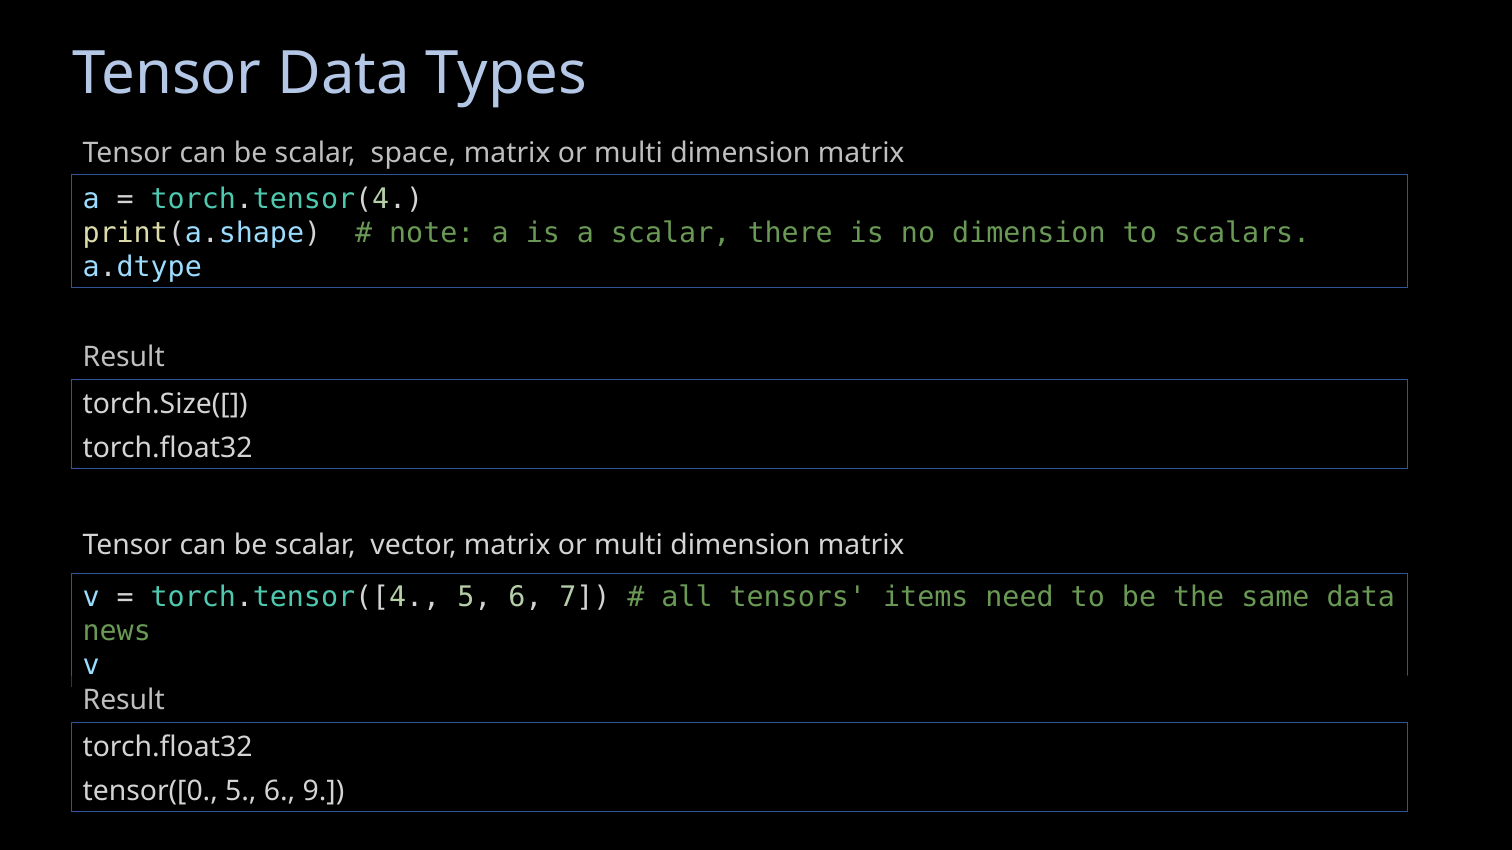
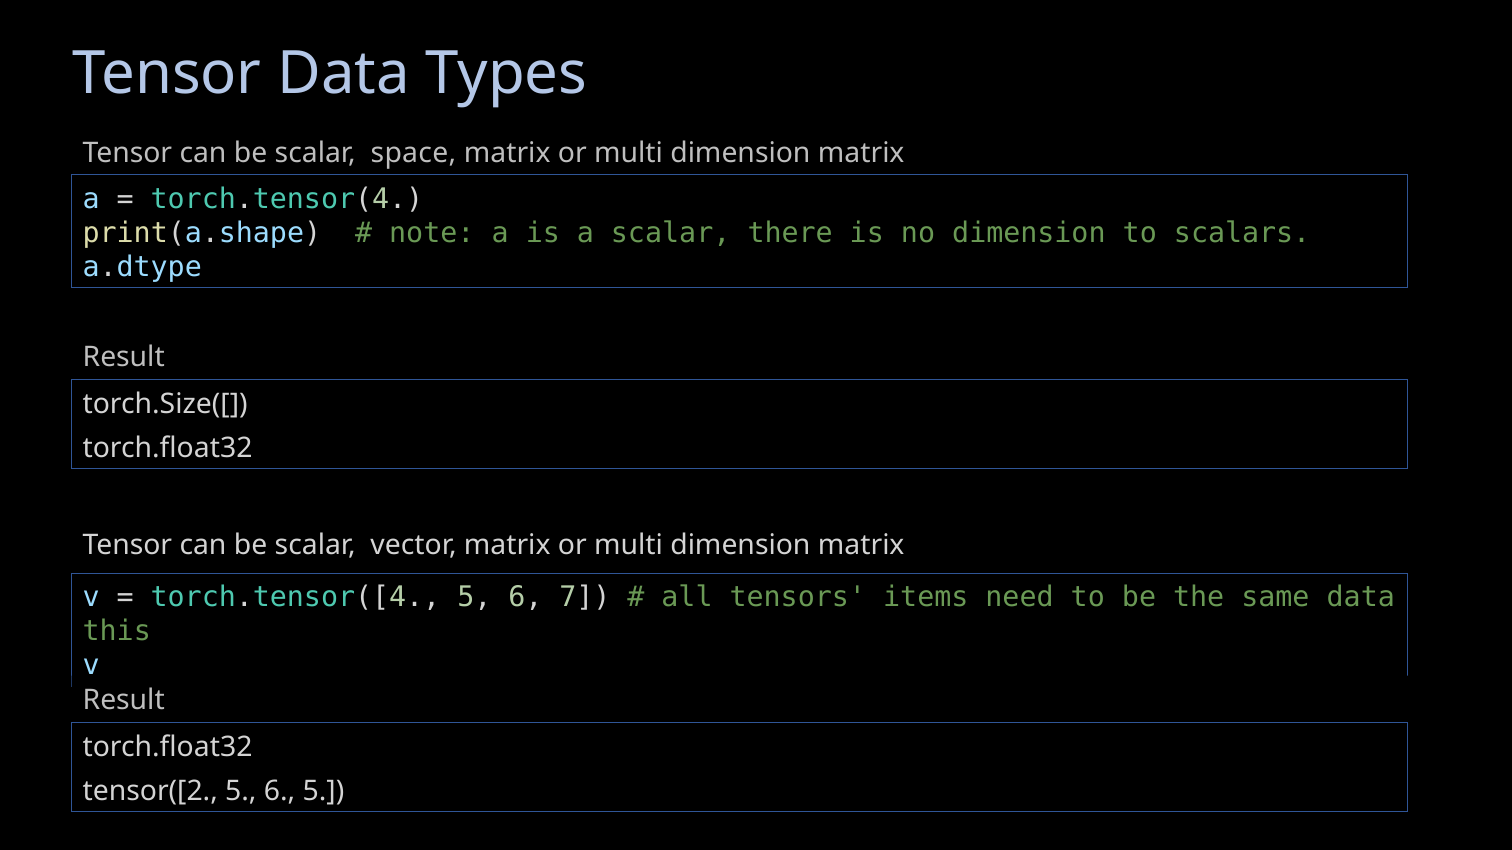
news: news -> this (117, 632)
tensor([0: tensor([0 -> tensor([2 (150, 791)
6 9: 9 -> 5 (323, 791)
